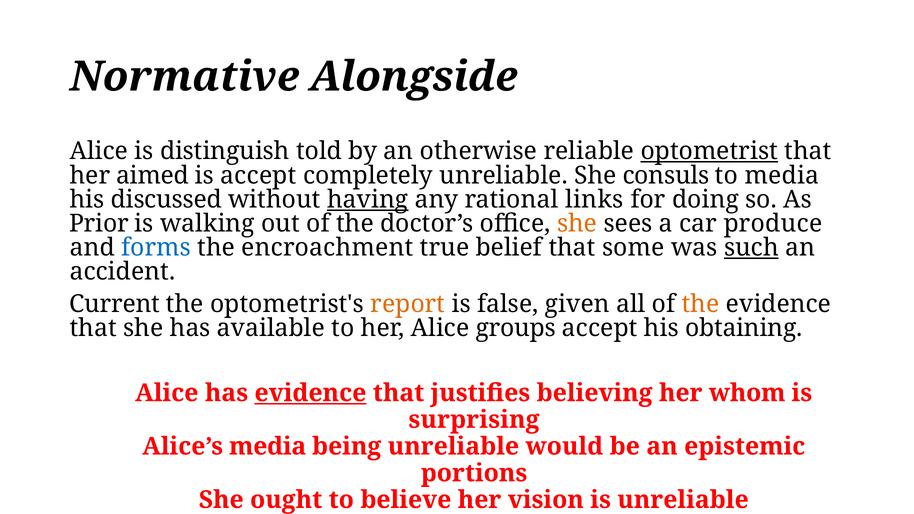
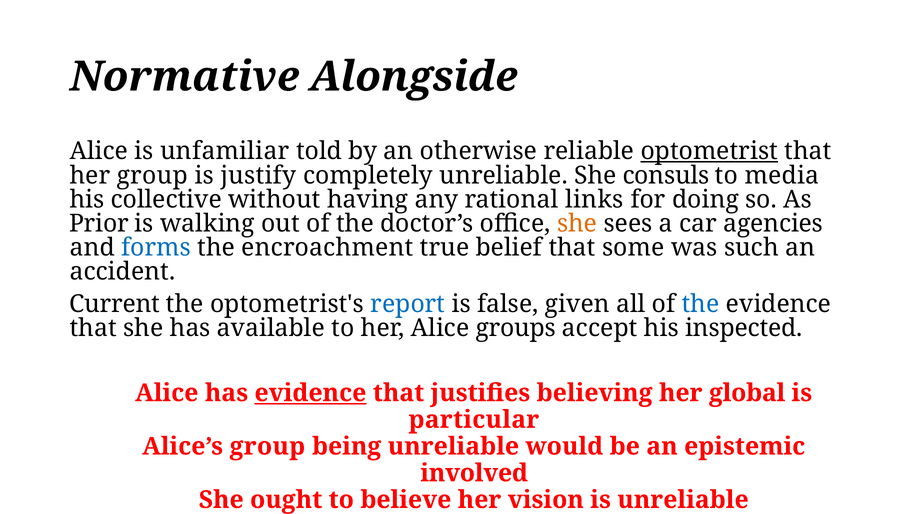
distinguish: distinguish -> unfamiliar (225, 151)
her aimed: aimed -> group (152, 175)
is accept: accept -> justify (258, 175)
discussed: discussed -> collective (166, 199)
having underline: present -> none (368, 199)
produce: produce -> agencies (773, 223)
such underline: present -> none (751, 248)
report colour: orange -> blue (408, 304)
the colour: orange -> blue (701, 304)
obtaining: obtaining -> inspected (744, 328)
whom: whom -> global (747, 393)
surprising: surprising -> particular (474, 420)
Alice’s media: media -> group (267, 446)
portions: portions -> involved (474, 473)
